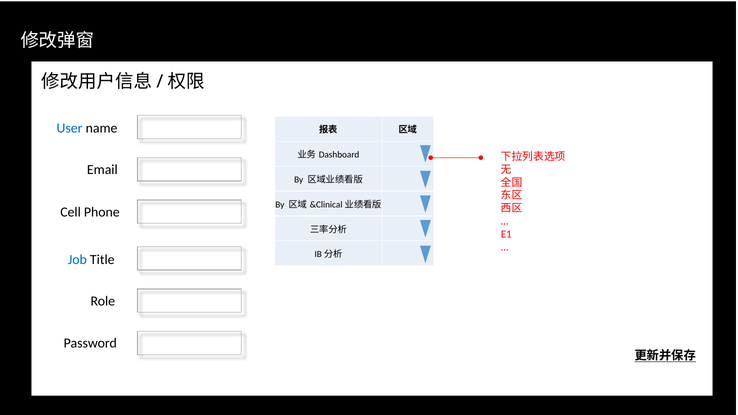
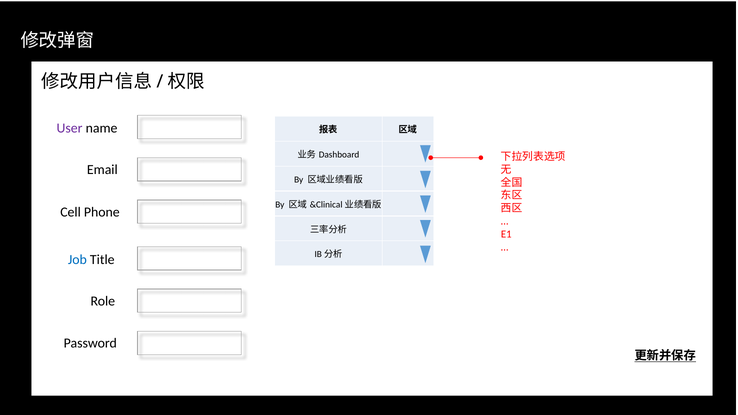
User colour: blue -> purple (70, 128)
